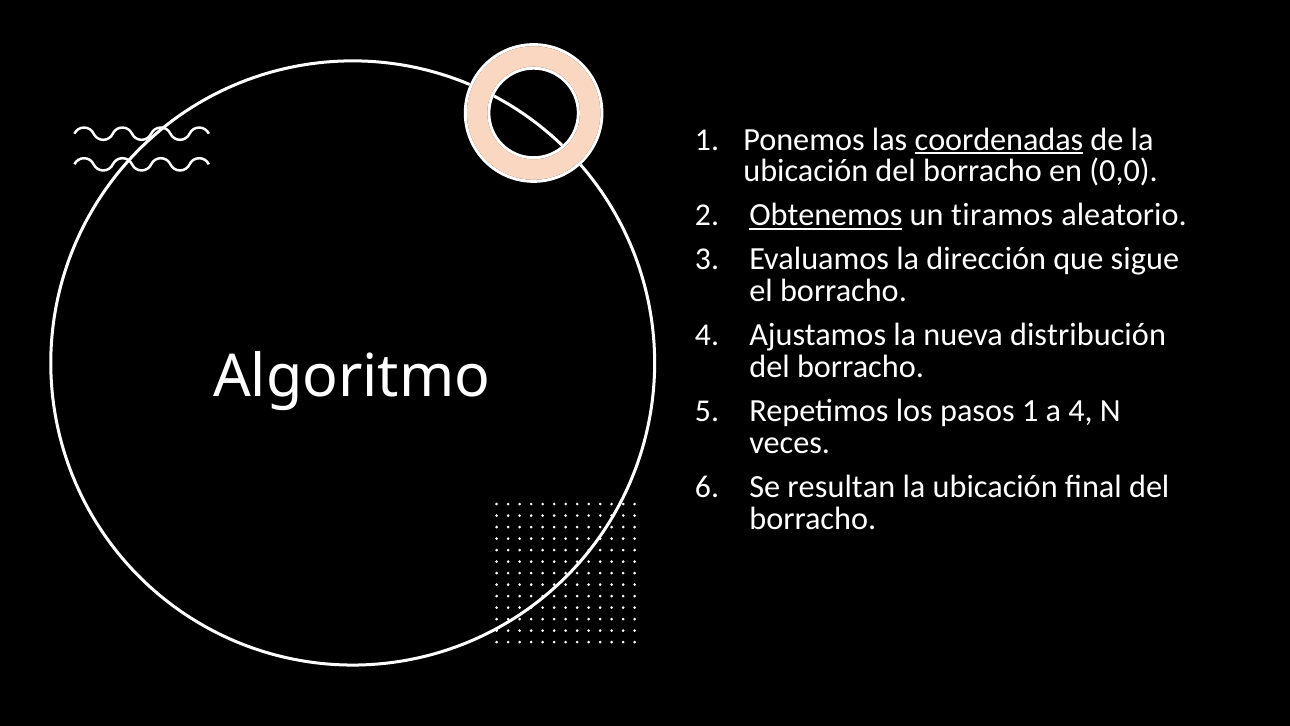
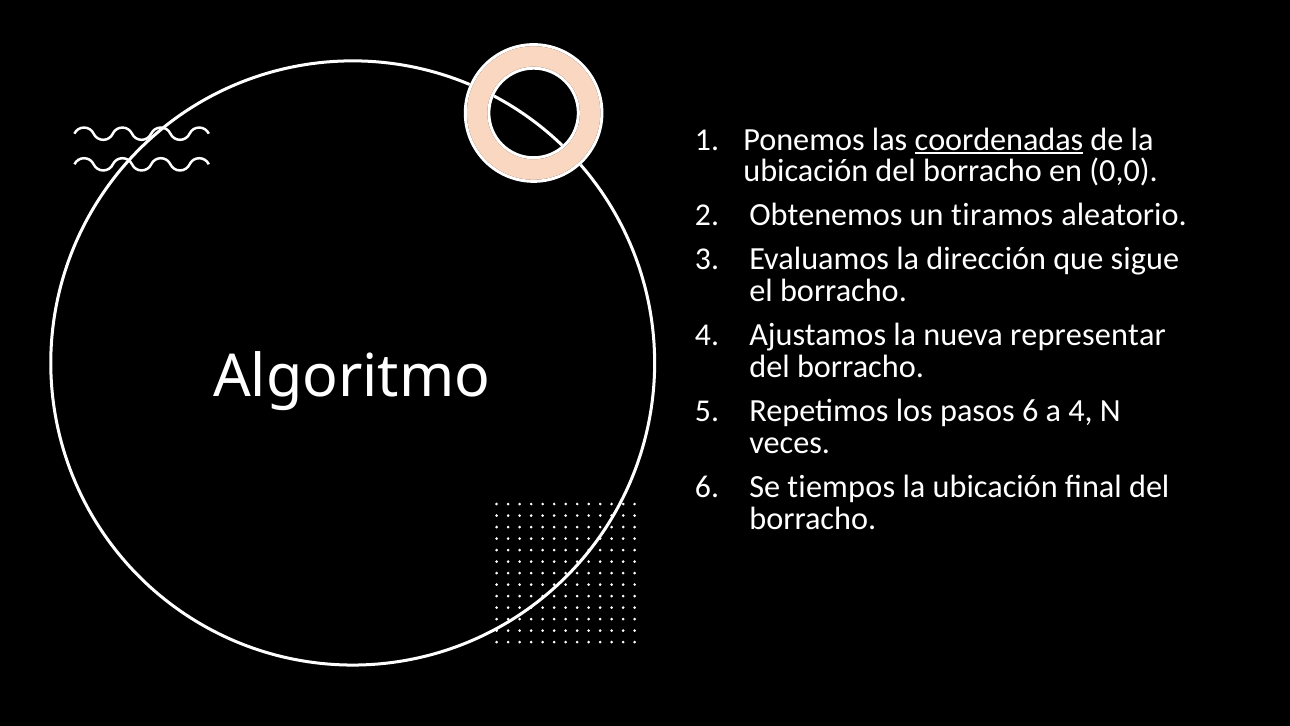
Obtenemos underline: present -> none (826, 215)
distribución: distribución -> representar (1088, 335)
pasos 1: 1 -> 6 (1030, 411)
resultan: resultan -> tiempos (841, 487)
